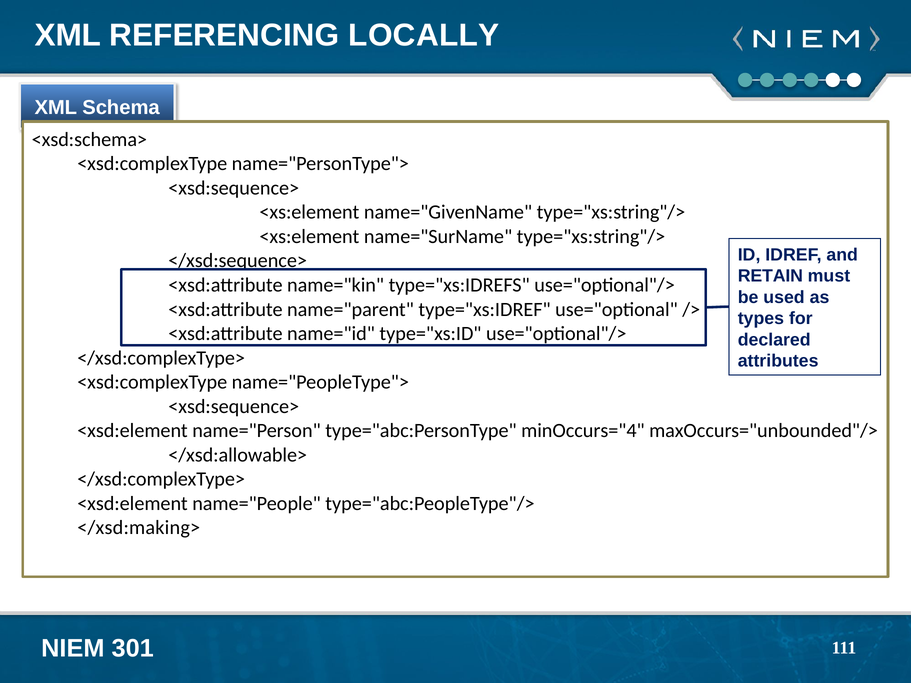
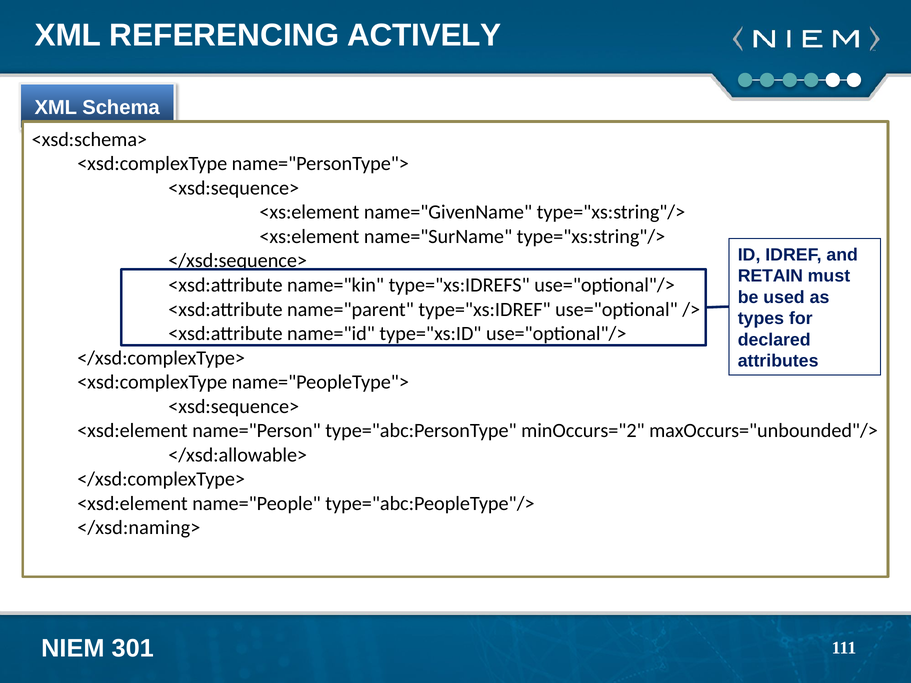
LOCALLY: LOCALLY -> ACTIVELY (424, 35)
minOccurs="4: minOccurs="4 -> minOccurs="2 (583, 431)
</xsd:making>: </xsd:making> -> </xsd:naming> (139, 528)
